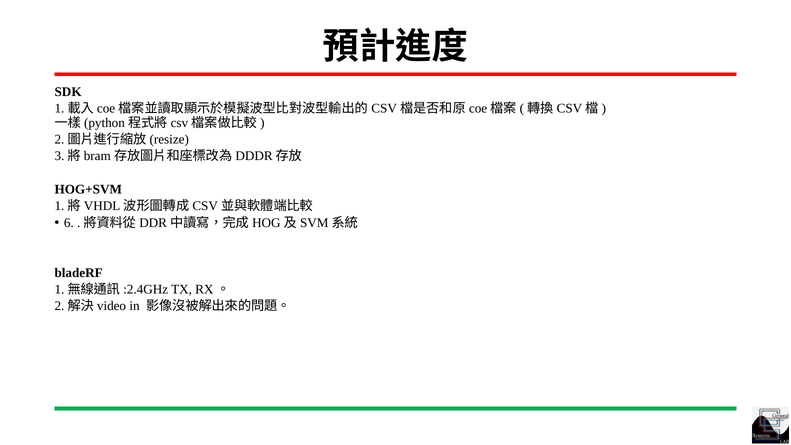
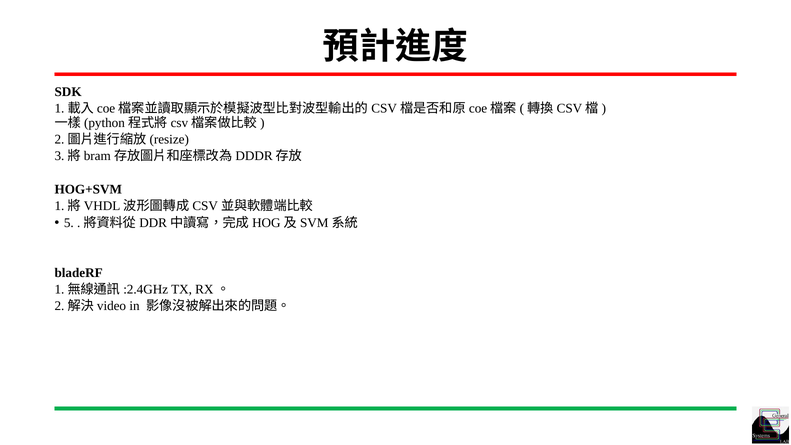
6: 6 -> 5 (69, 223)
